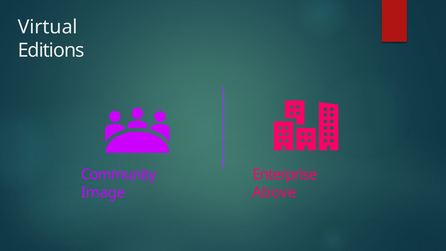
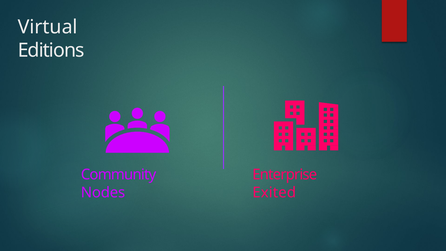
Image: Image -> Nodes (103, 192)
Above: Above -> Exited (274, 192)
